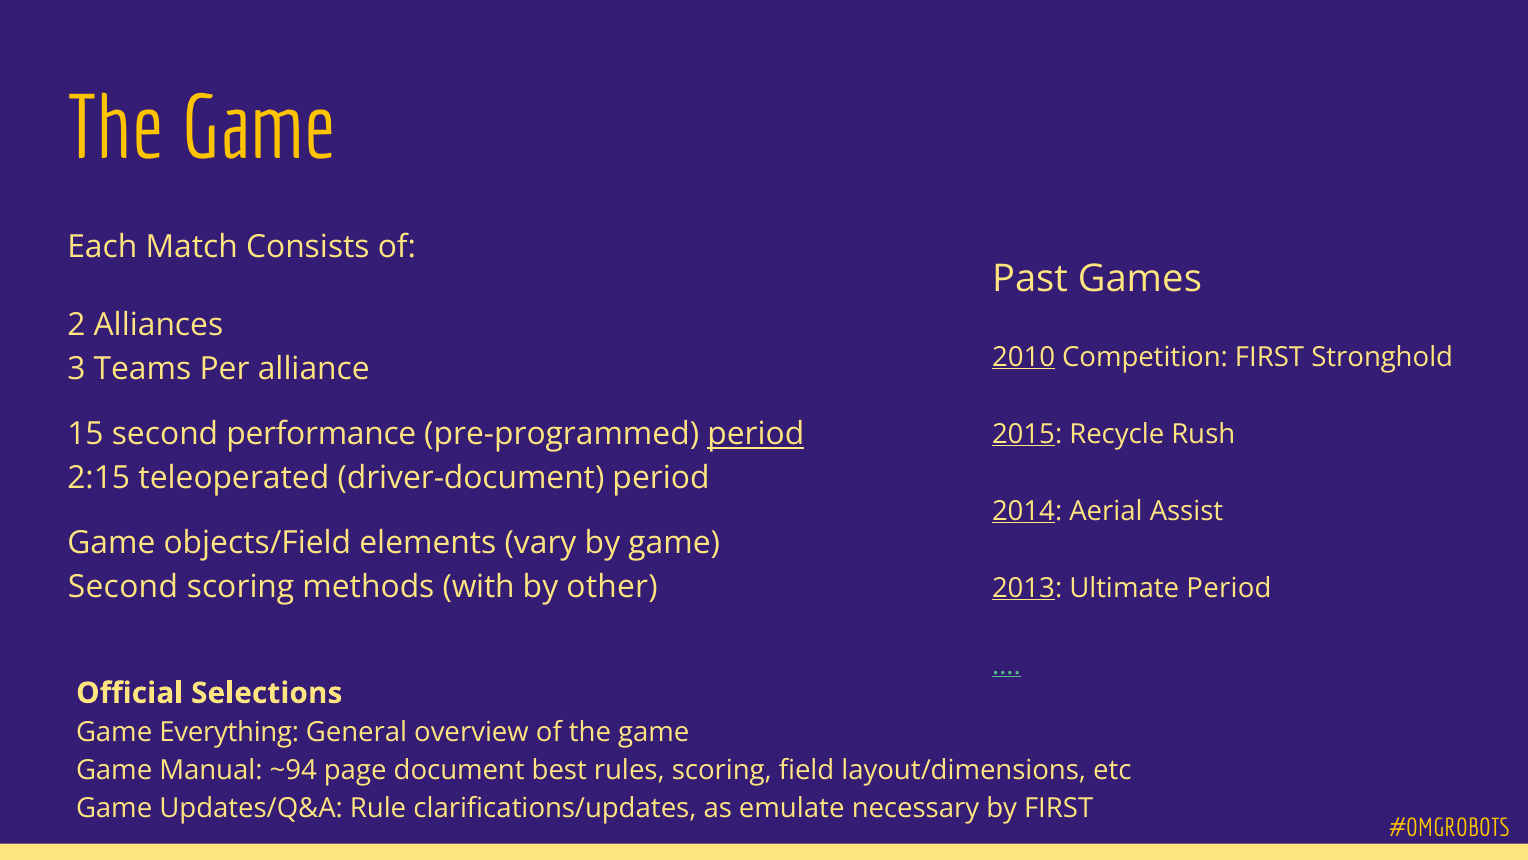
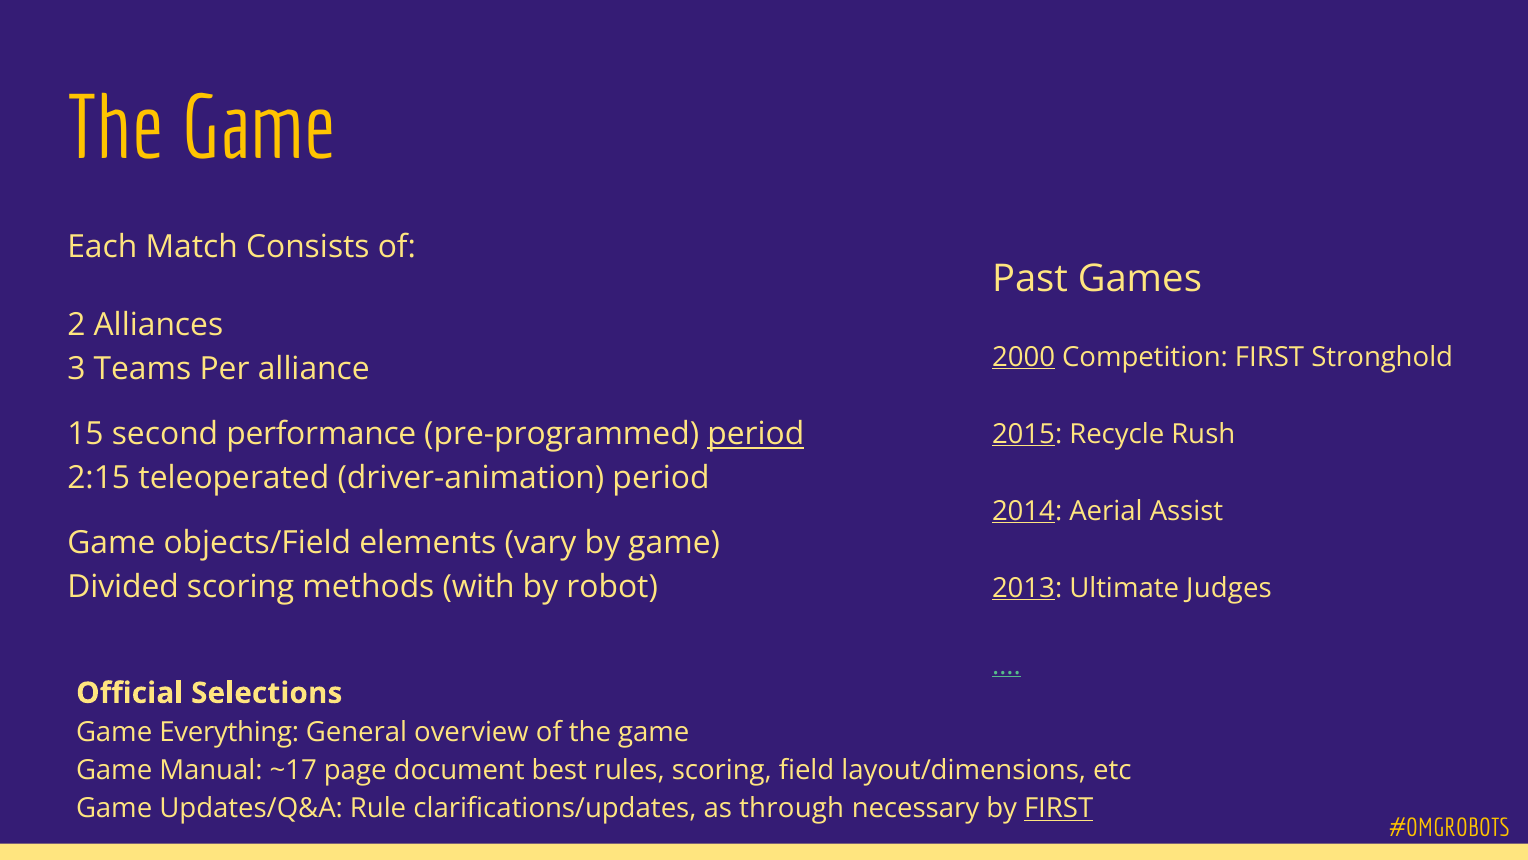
2010: 2010 -> 2000 (1024, 357)
driver-document: driver-document -> driver-animation (471, 478)
Second: Second -> Divided (123, 587)
other: other -> robot (612, 587)
Ultimate Period: Period -> Judges (1229, 588)
~94: ~94 -> ~17 (293, 770)
emulate: emulate -> through (792, 808)
FIRST underline: none -> present (1059, 808)
